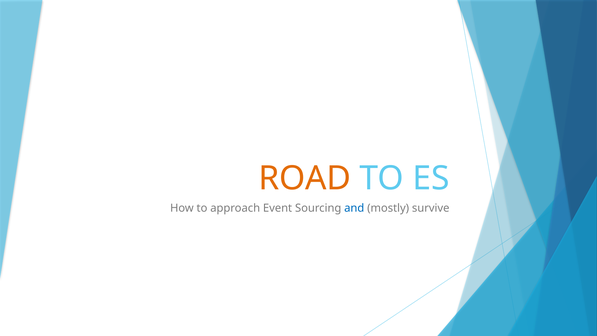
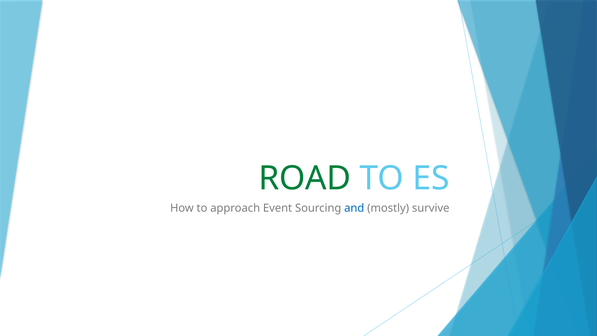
ROAD colour: orange -> green (305, 178)
